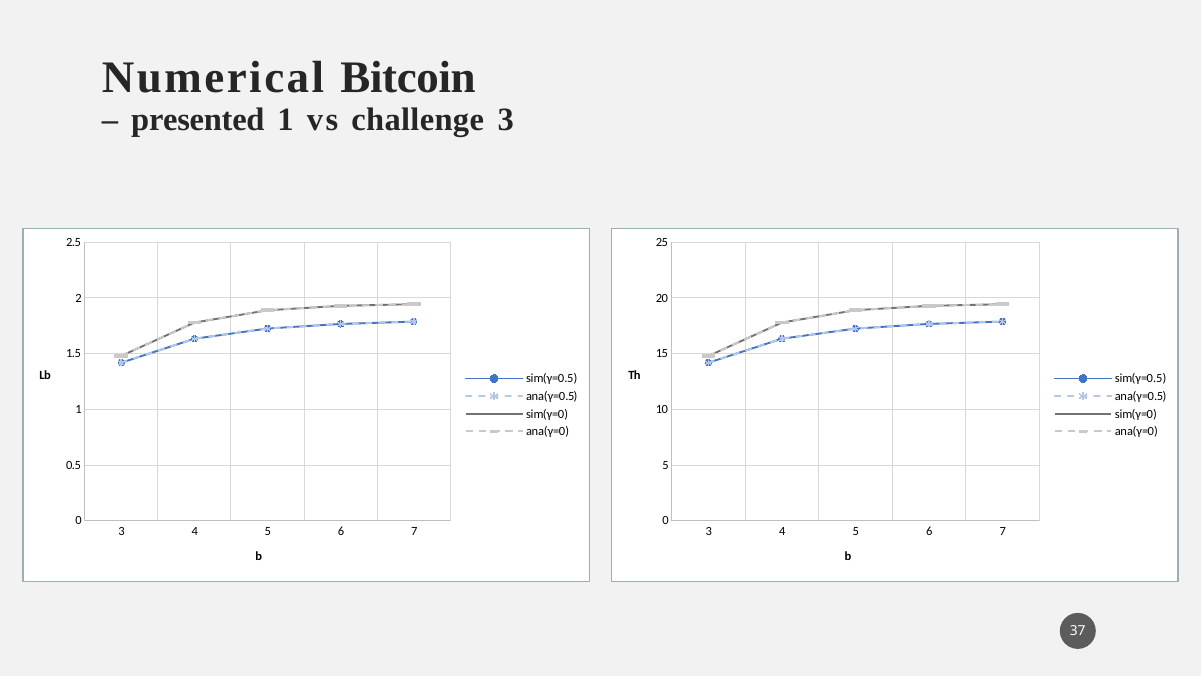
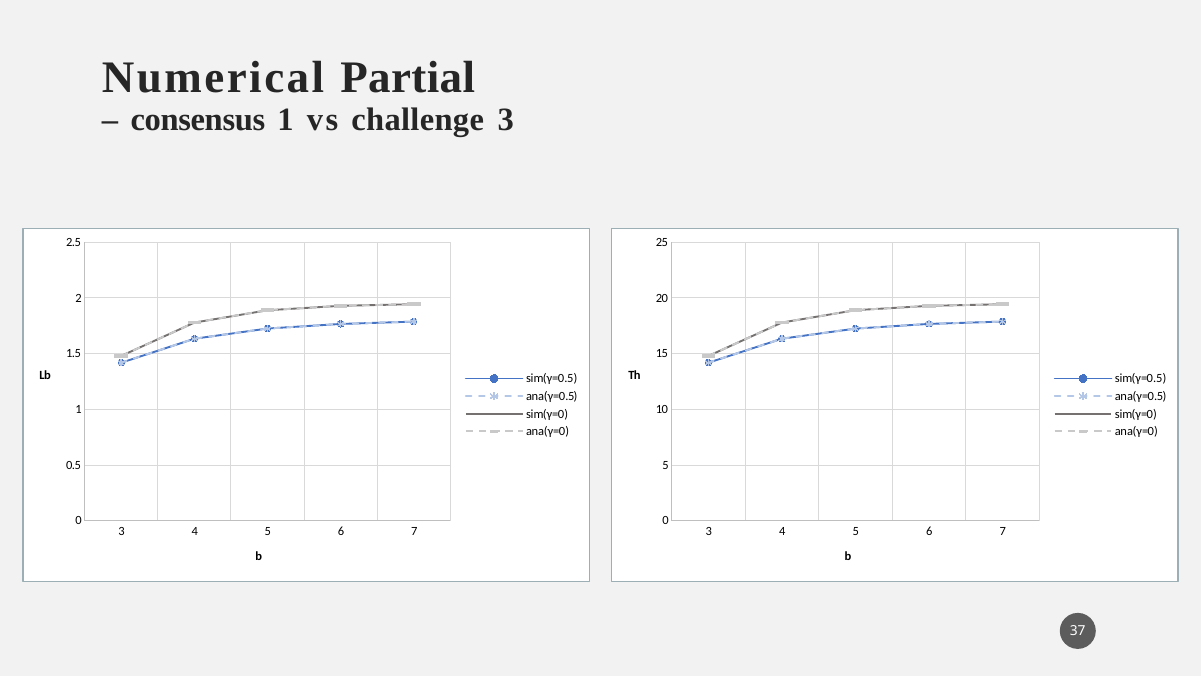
Bitcoin: Bitcoin -> Partial (408, 78)
presented: presented -> consensus (198, 120)
